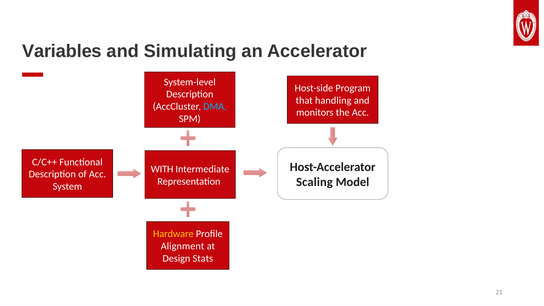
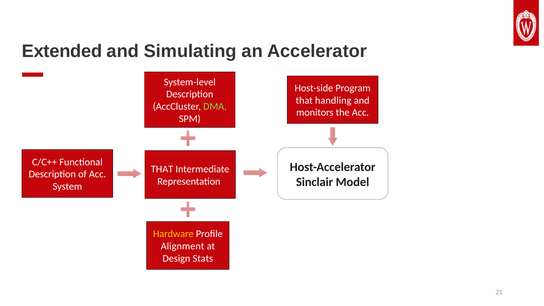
Variables: Variables -> Extended (62, 51)
DMA colour: light blue -> light green (215, 106)
WITH: WITH -> THAT (162, 169)
Scaling: Scaling -> Sinclair (315, 182)
